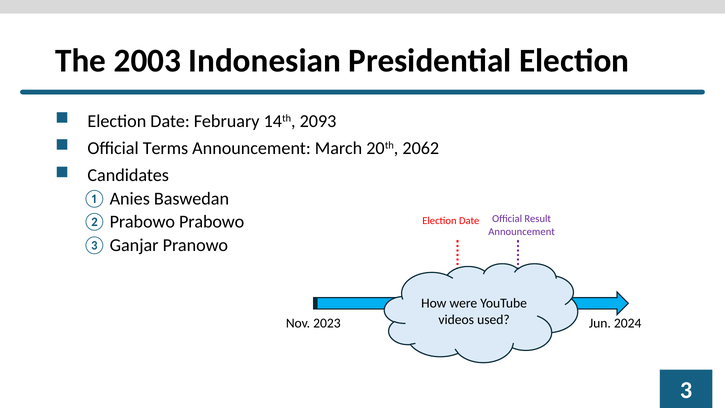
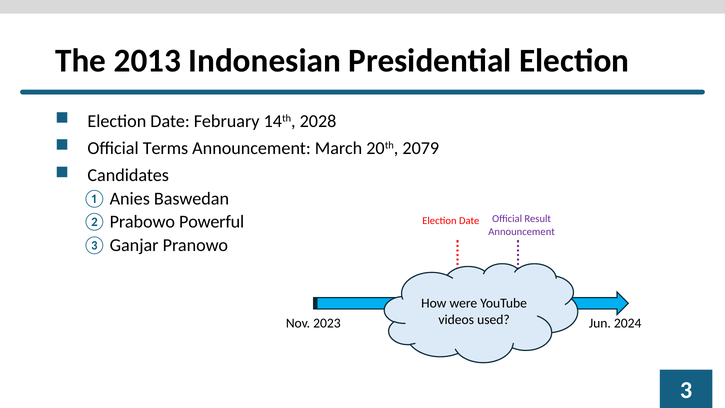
2003: 2003 -> 2013 (147, 61)
2093: 2093 -> 2028 (318, 121)
2062: 2062 -> 2079 (421, 148)
Prabowo: Prabowo -> Powerful (212, 222)
